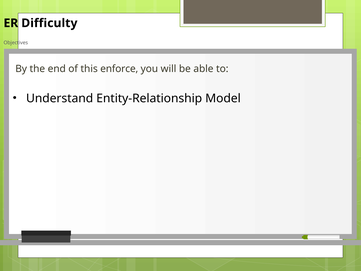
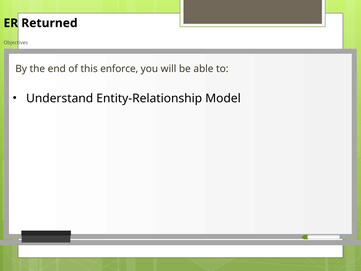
Difficulty: Difficulty -> Returned (49, 23)
